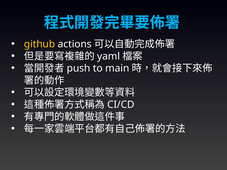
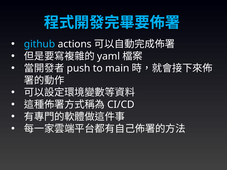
github colour: yellow -> light blue (40, 44)
